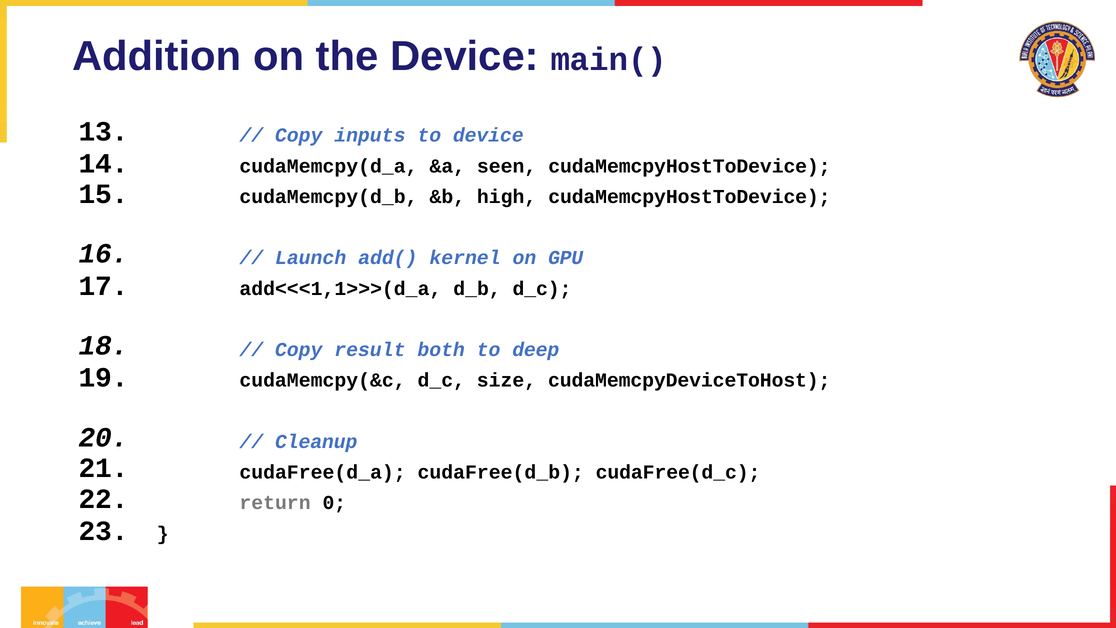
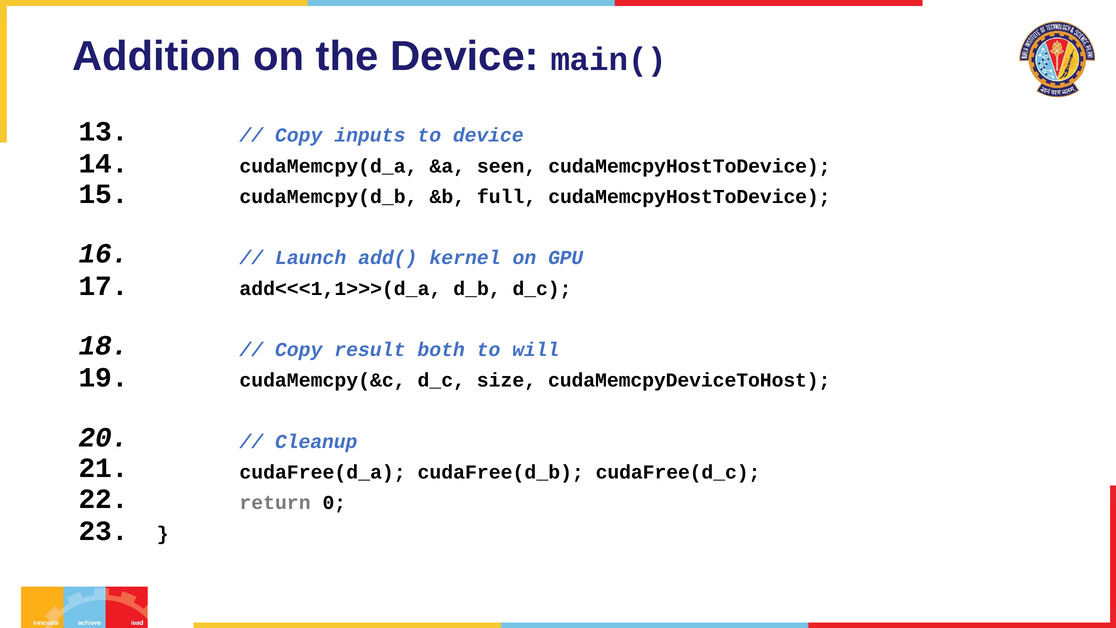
high: high -> full (507, 197)
deep: deep -> will (536, 350)
